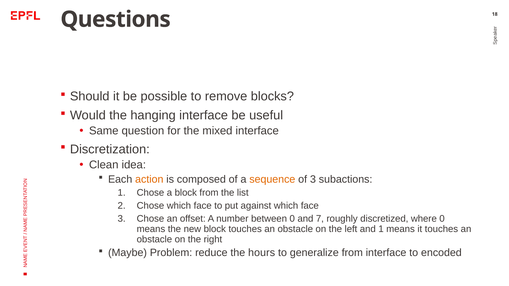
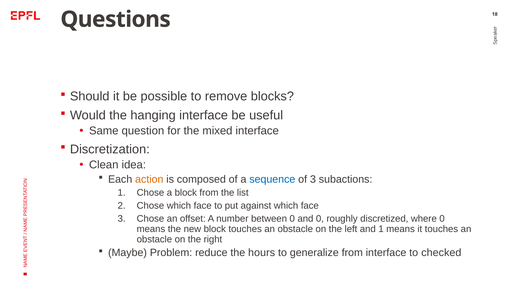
sequence colour: orange -> blue (272, 179)
and 7: 7 -> 0 (320, 219)
encoded: encoded -> checked (441, 253)
